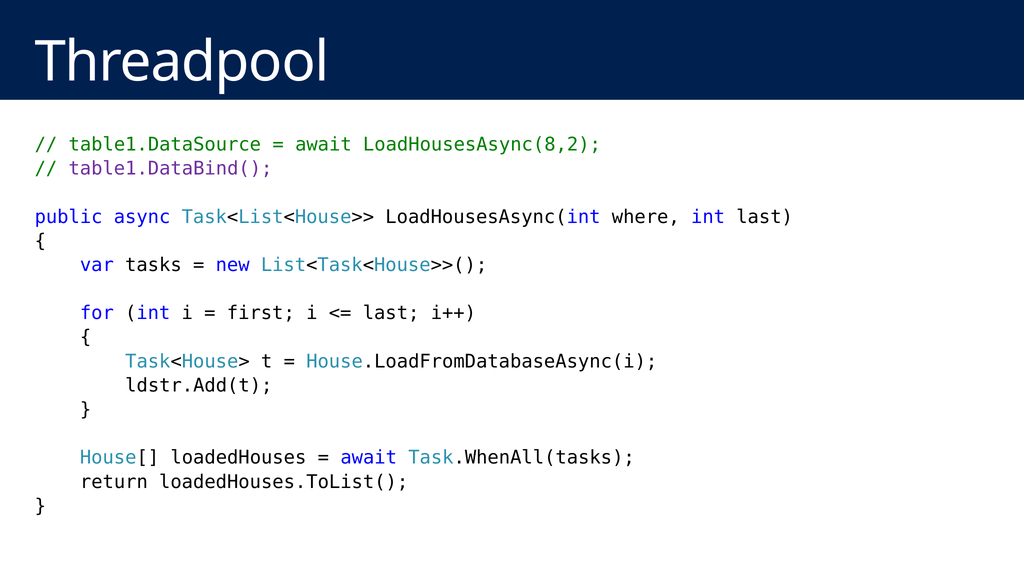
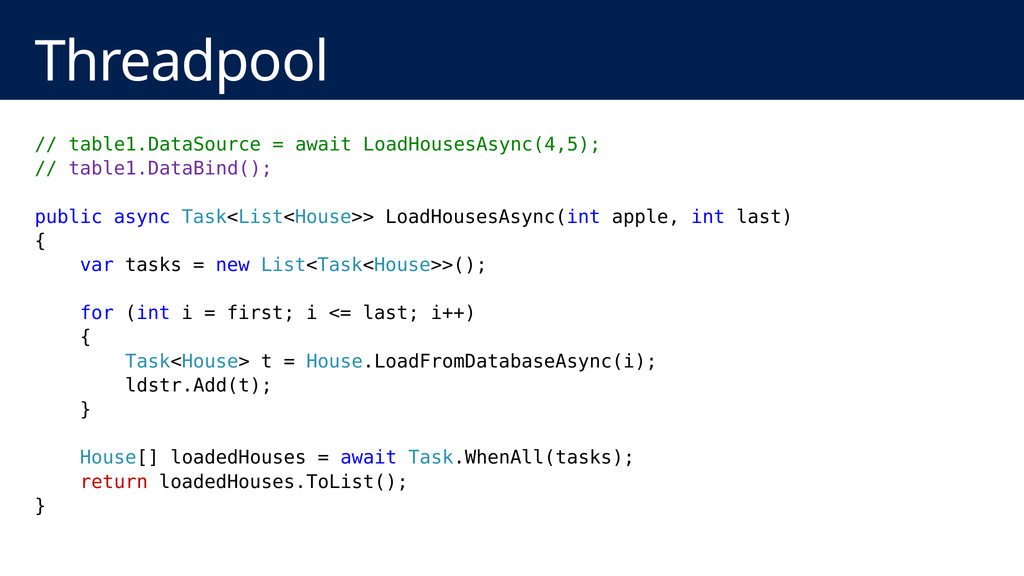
LoadHousesAsync(8,2: LoadHousesAsync(8,2 -> LoadHousesAsync(4,5 (482, 144)
where: where -> apple (646, 217)
return colour: black -> red (114, 482)
